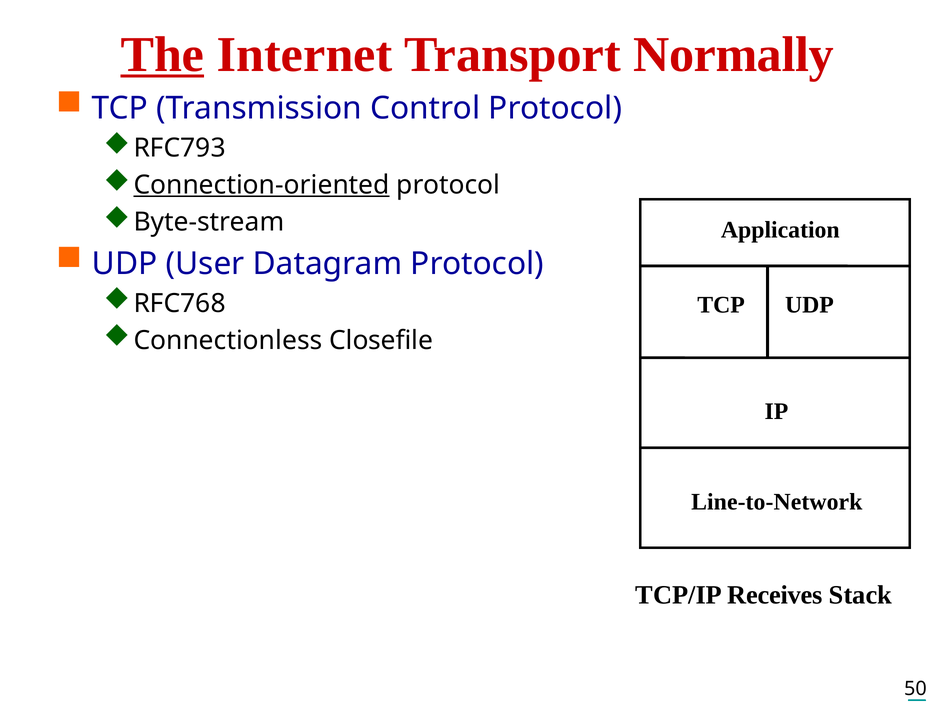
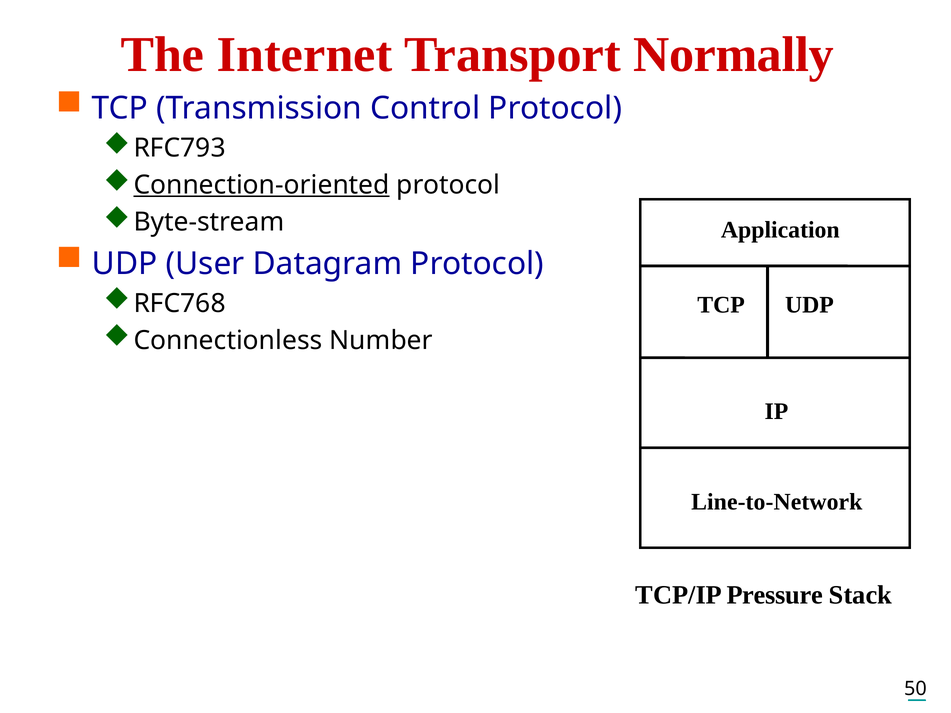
The underline: present -> none (162, 55)
Closefile: Closefile -> Number (381, 340)
Receives: Receives -> Pressure (775, 595)
